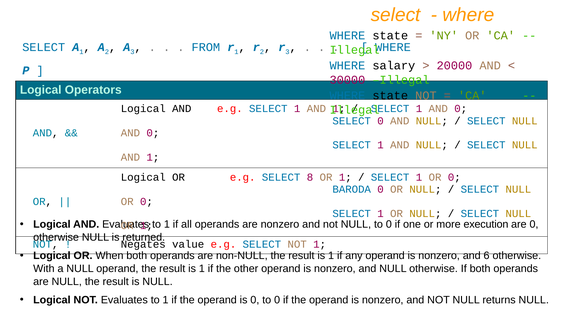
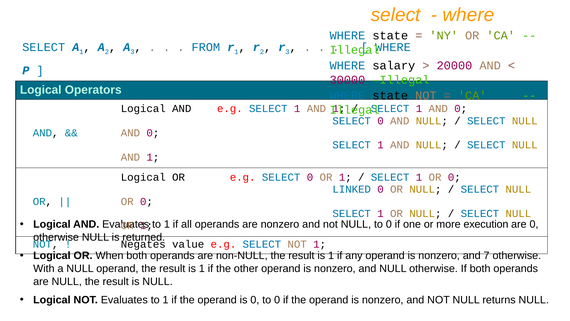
e.g SELECT 8: 8 -> 0 (310, 177)
BARODA: BARODA -> LINKED (352, 189)
6: 6 -> 7 (487, 255)
